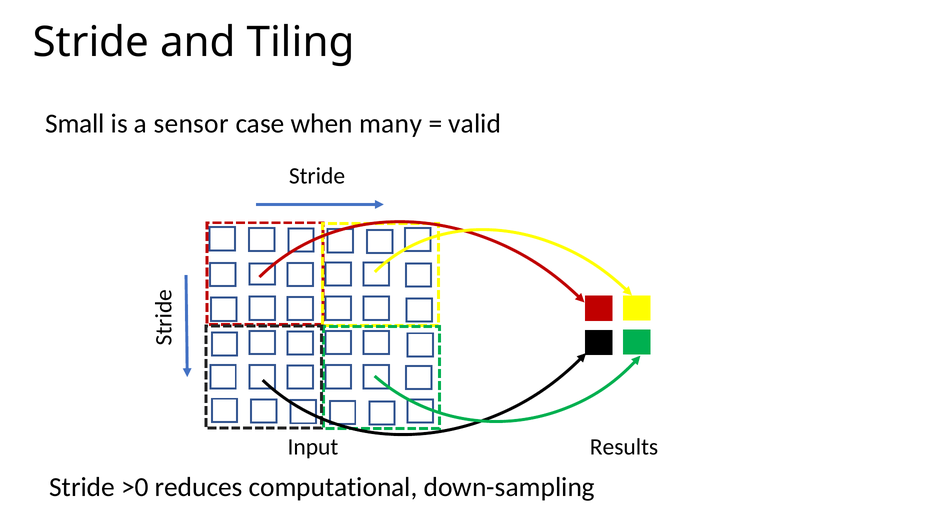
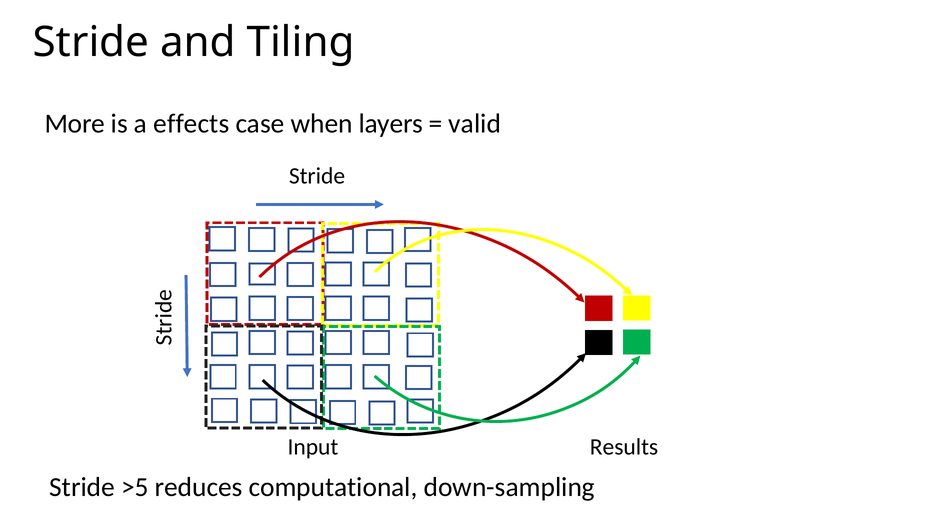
Small: Small -> More (75, 123)
sensor: sensor -> effects (191, 123)
many: many -> layers (391, 123)
>0: >0 -> >5 (135, 487)
